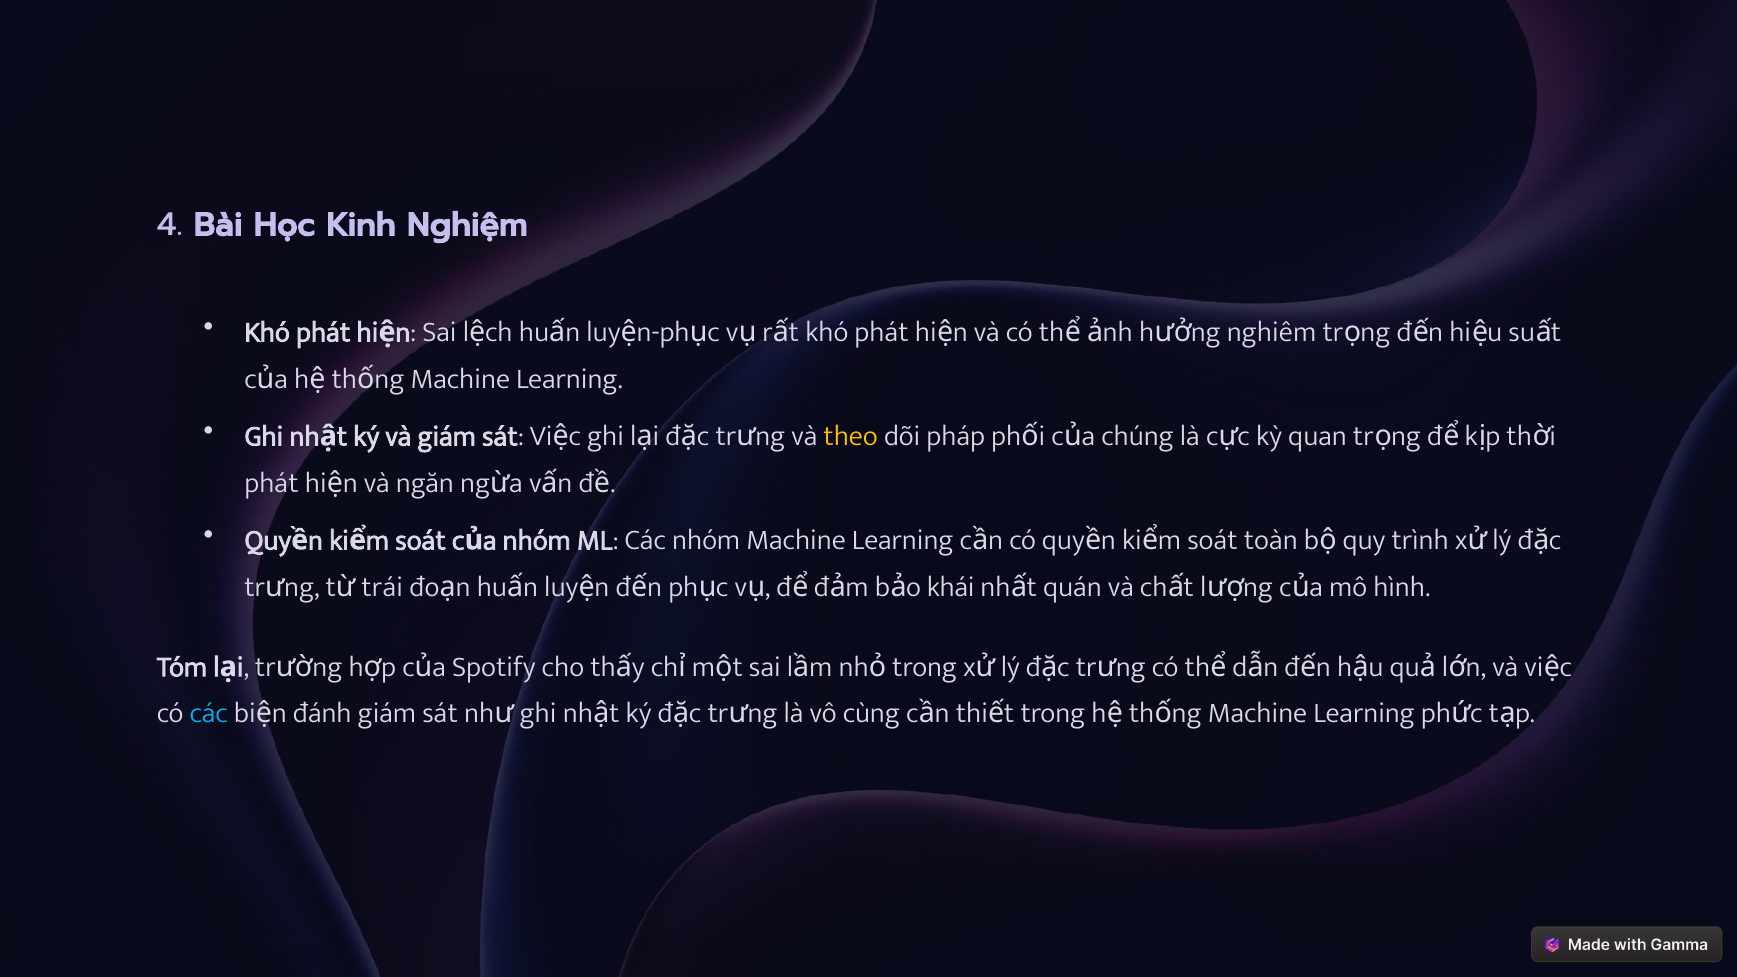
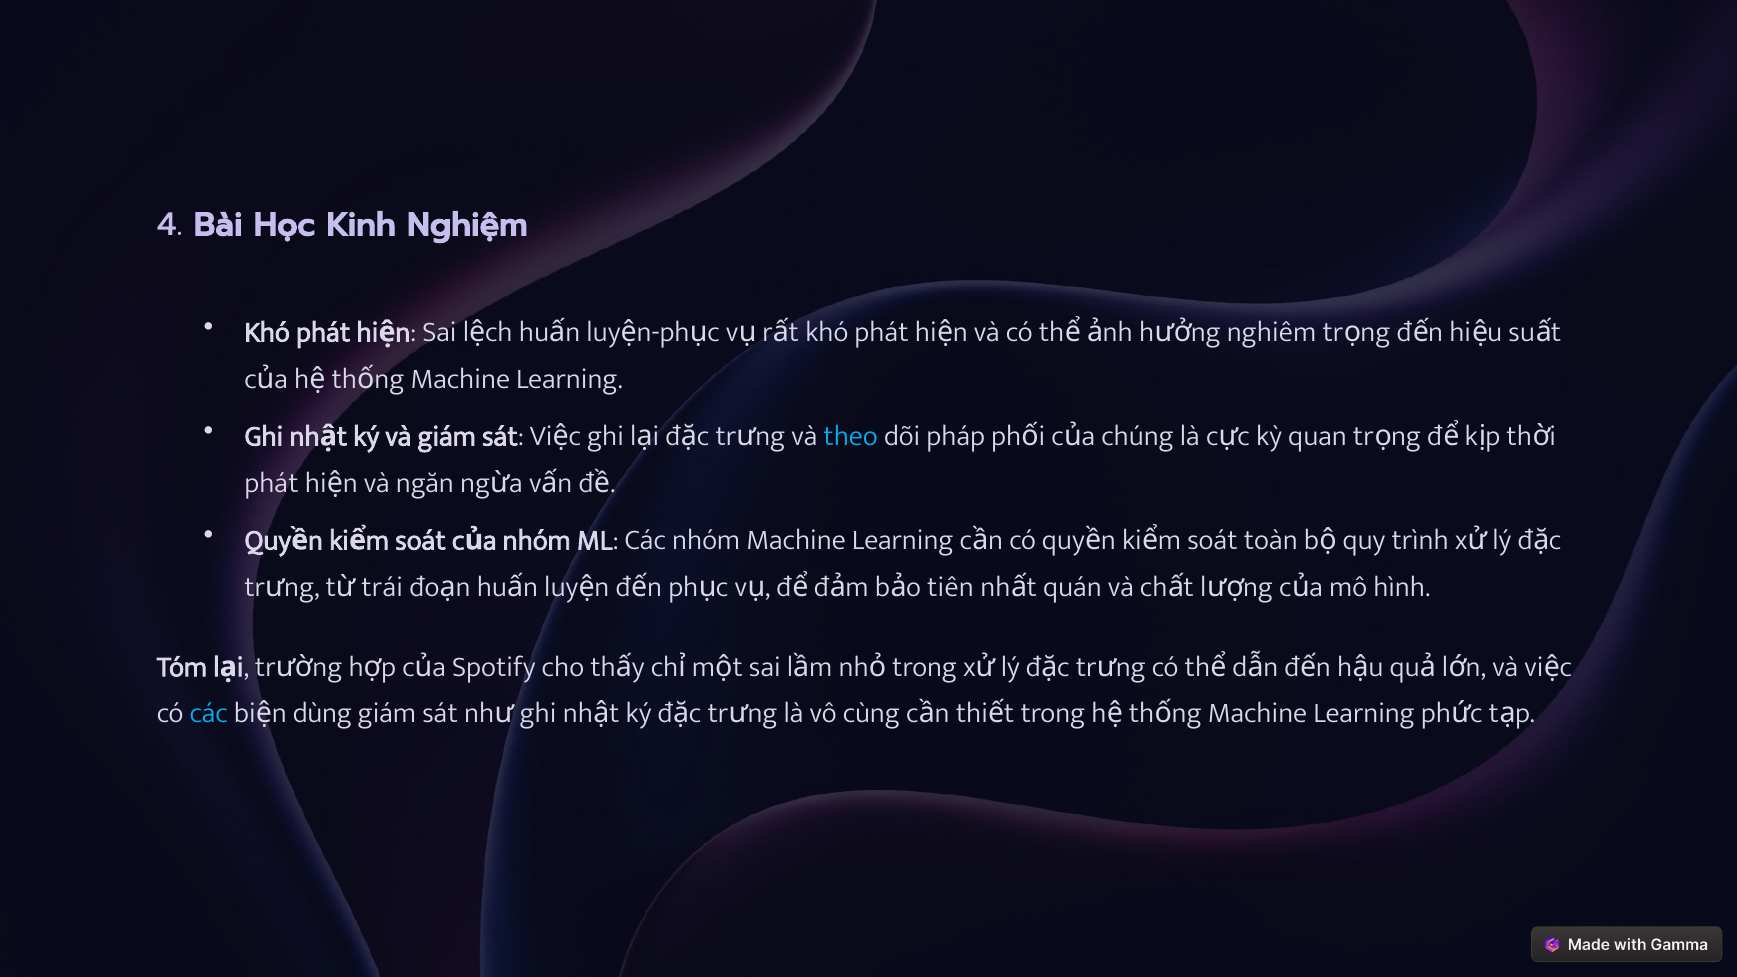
theo colour: yellow -> light blue (851, 436)
khái: khái -> tiên (951, 587)
đánh: đánh -> dùng (322, 714)
